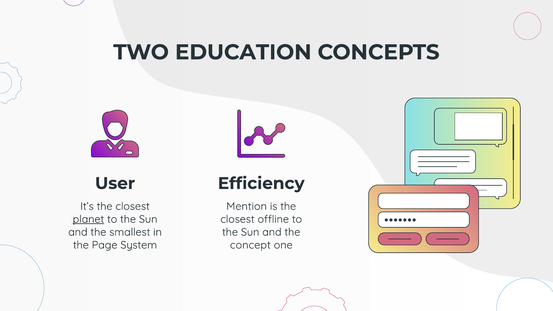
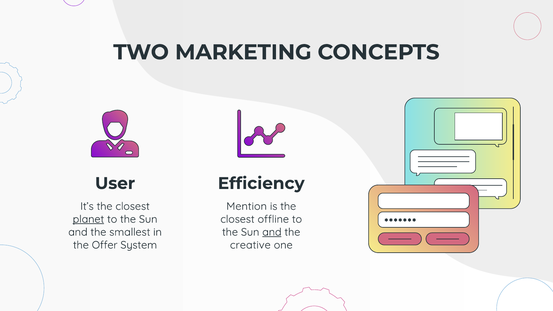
EDUCATION: EDUCATION -> MARKETING (243, 52)
and underline: none -> present (272, 232)
Page: Page -> Offer (105, 245)
concept: concept -> creative (250, 245)
